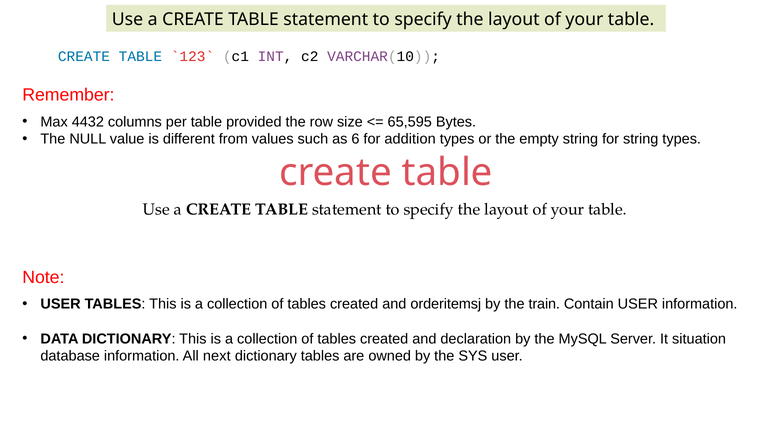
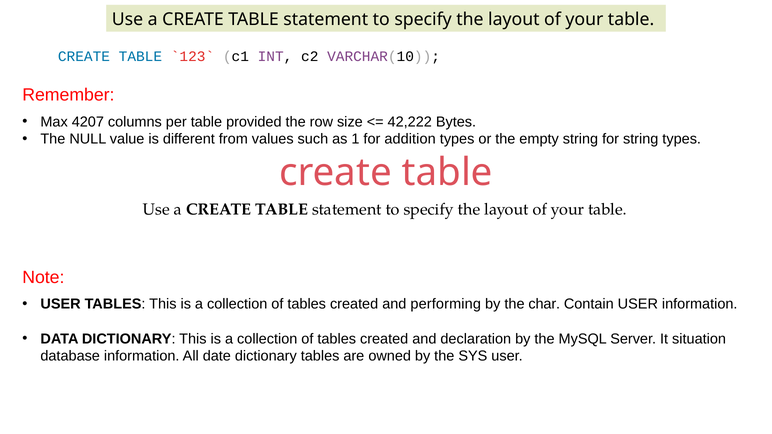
4432: 4432 -> 4207 (88, 122)
65,595: 65,595 -> 42,222 (410, 122)
6: 6 -> 1 (355, 139)
orderitemsj: orderitemsj -> performing (446, 304)
train: train -> char (544, 304)
next: next -> date (217, 356)
